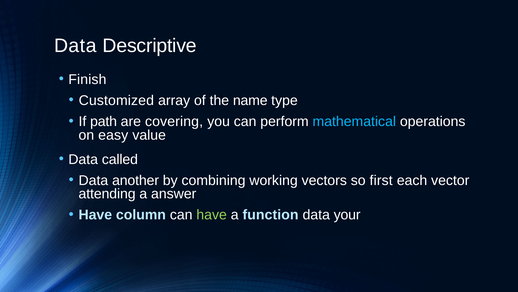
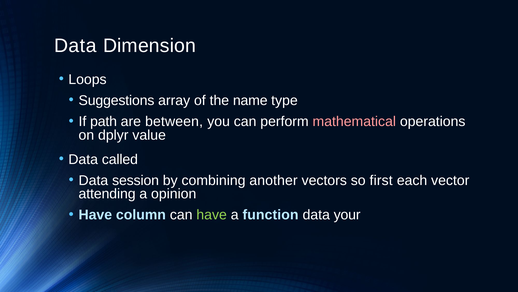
Descriptive: Descriptive -> Dimension (150, 46)
Finish: Finish -> Loops (87, 79)
Customized: Customized -> Suggestions (116, 100)
covering: covering -> between (174, 121)
mathematical colour: light blue -> pink (354, 121)
easy: easy -> dplyr (113, 135)
another: another -> session (136, 180)
working: working -> another (274, 180)
answer: answer -> opinion (174, 194)
